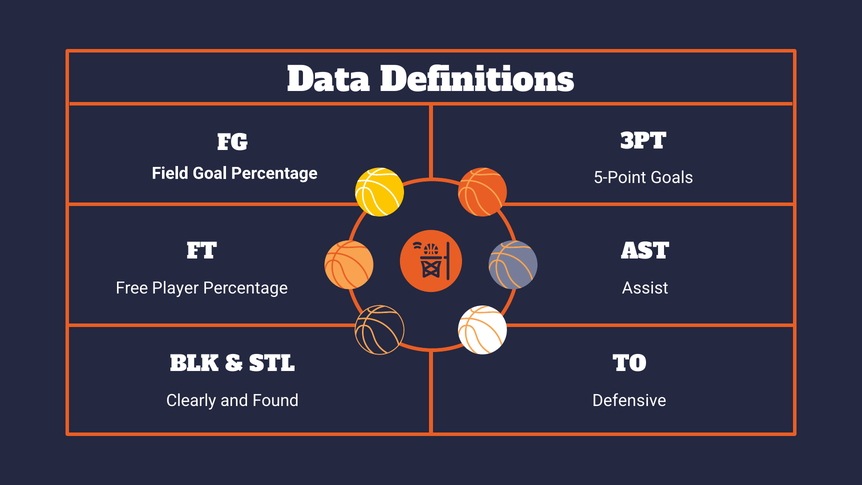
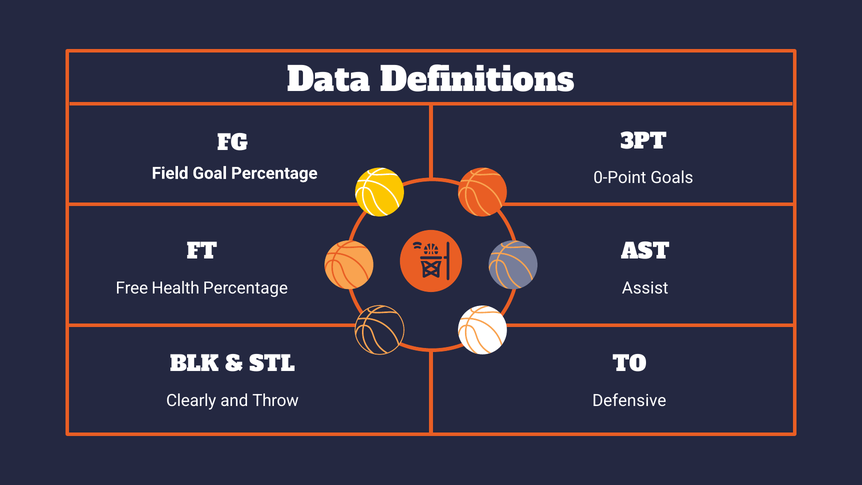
5-Point: 5-Point -> 0-Point (620, 178)
Player: Player -> Health (176, 288)
Found: Found -> Throw (276, 401)
